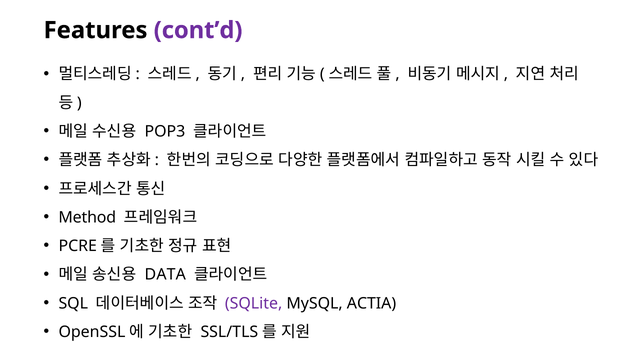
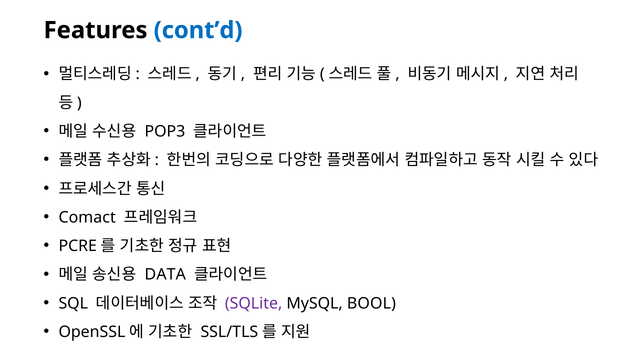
cont’d colour: purple -> blue (198, 30)
Method: Method -> Comact (87, 218)
ACTIA: ACTIA -> BOOL (371, 304)
